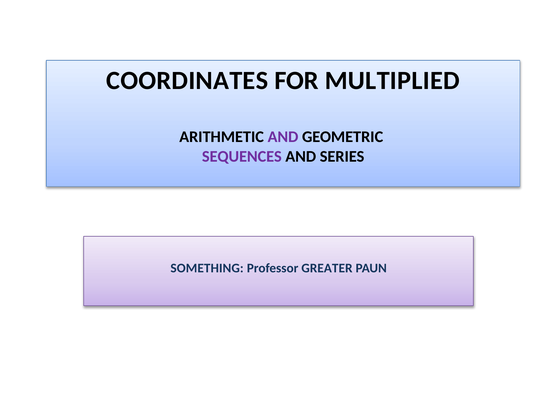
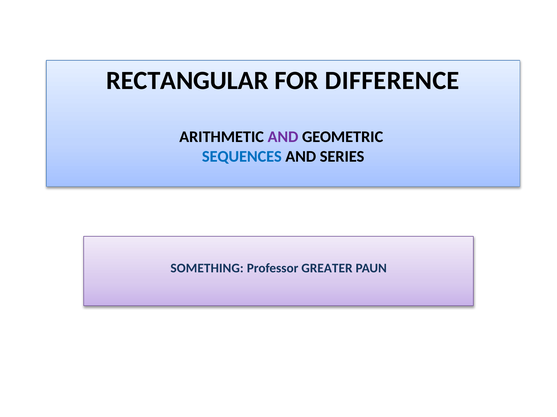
COORDINATES: COORDINATES -> RECTANGULAR (187, 81)
MULTIPLIED: MULTIPLIED -> DIFFERENCE (392, 81)
SEQUENCES colour: purple -> blue (242, 157)
